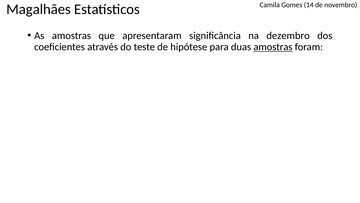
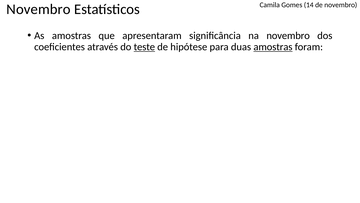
Magalhães: Magalhães -> Novembro (39, 9)
na dezembro: dezembro -> novembro (288, 36)
teste underline: none -> present (144, 47)
